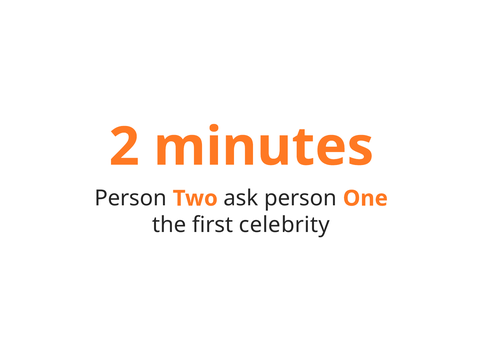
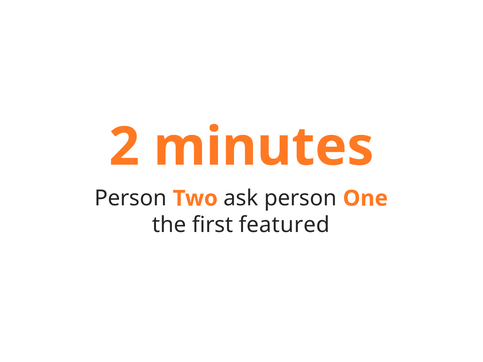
celebrity: celebrity -> featured (284, 225)
